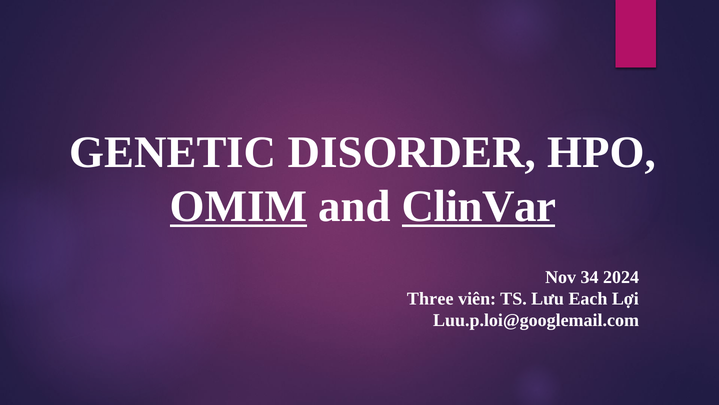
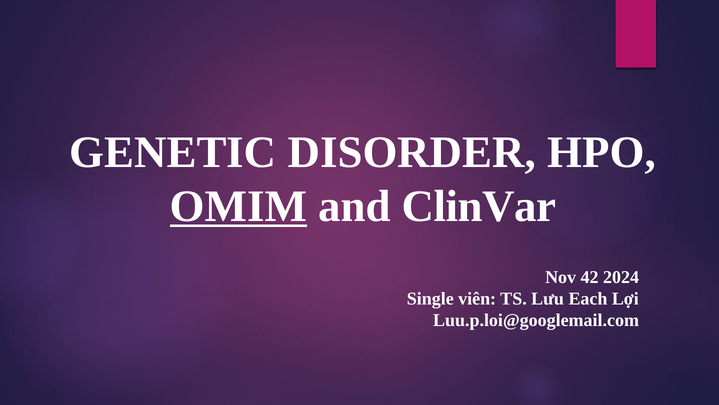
ClinVar underline: present -> none (479, 206)
34: 34 -> 42 (590, 277)
Three: Three -> Single (430, 298)
